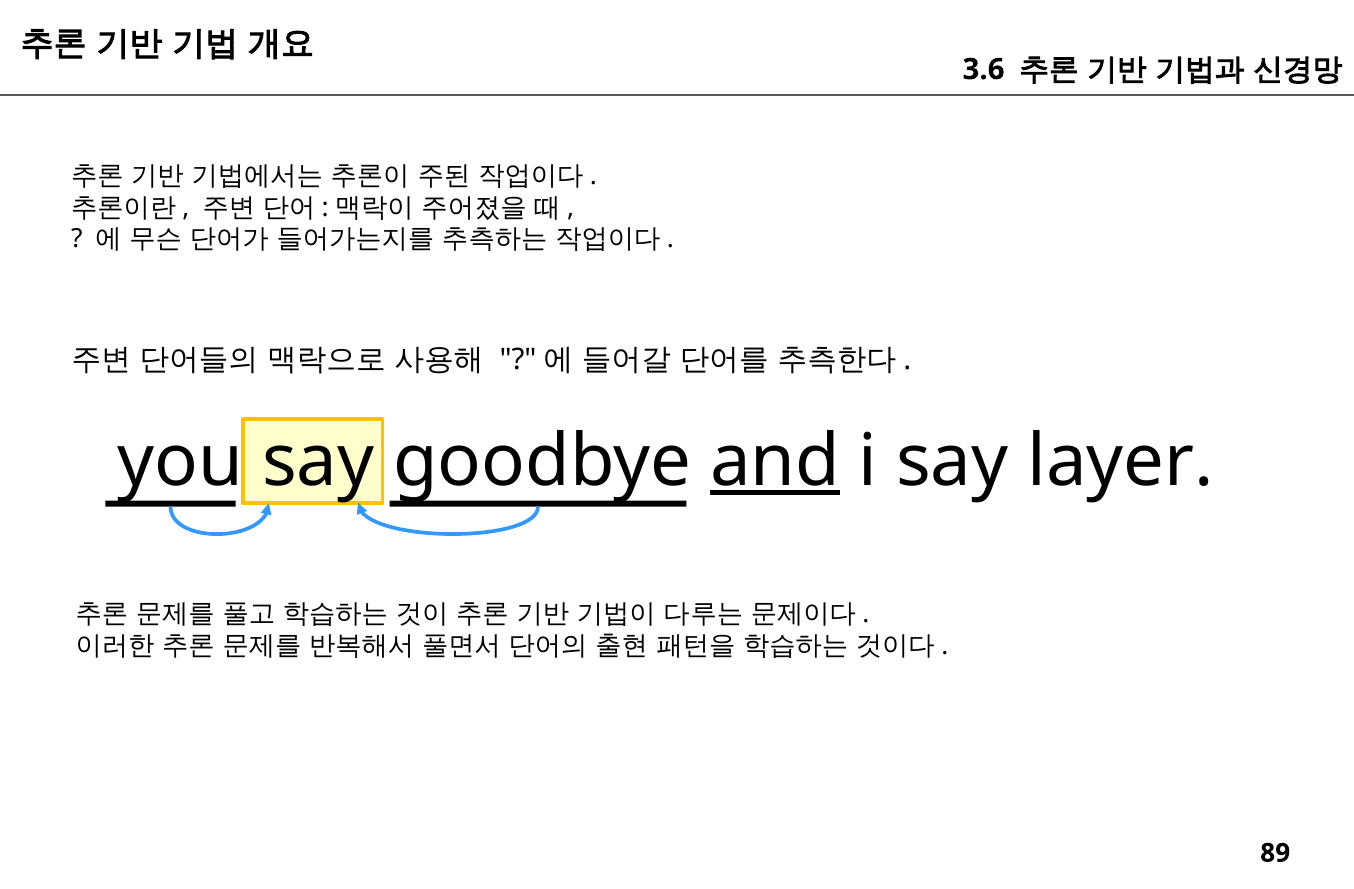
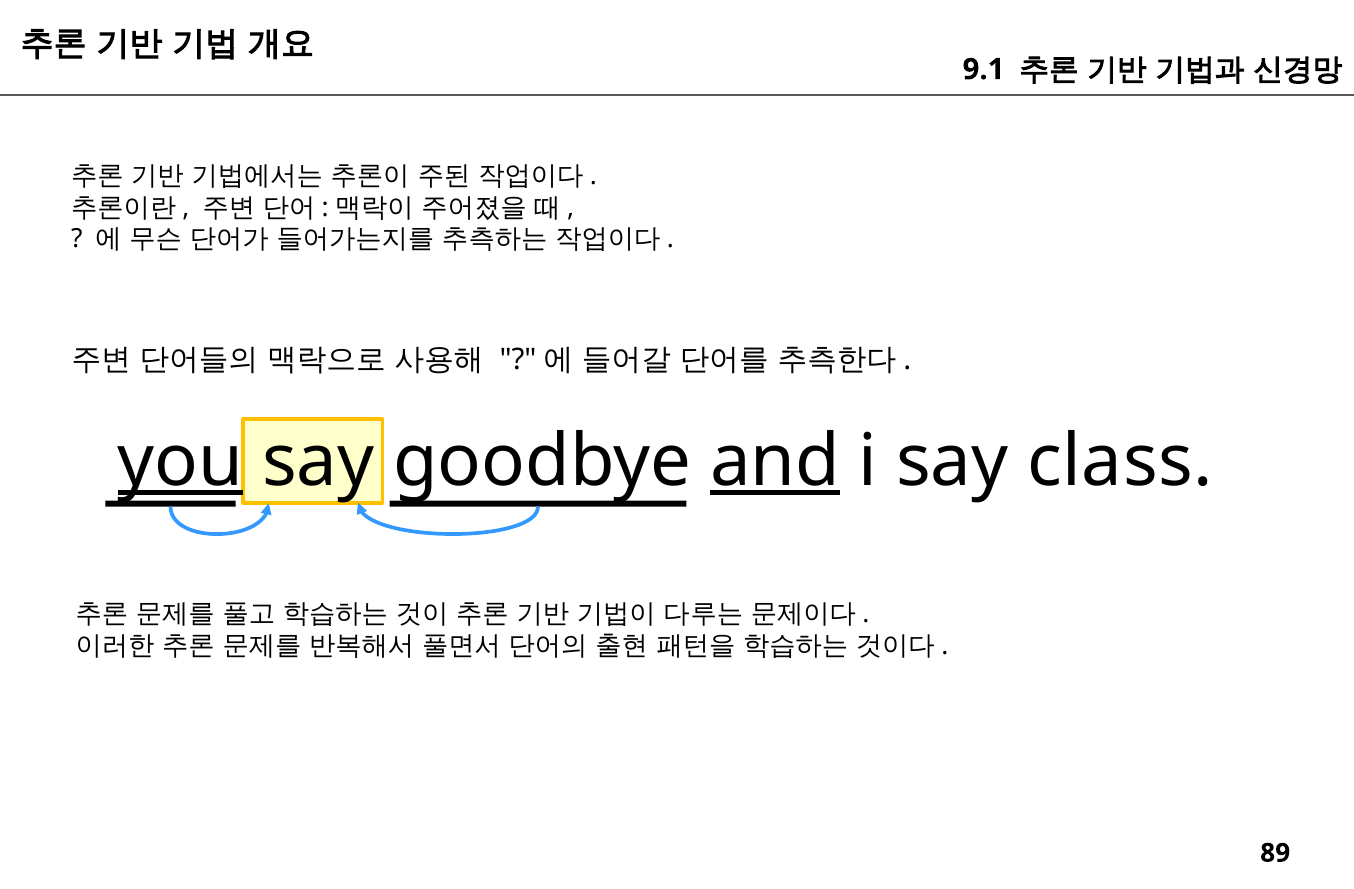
3.6: 3.6 -> 9.1 (984, 69)
you underline: none -> present (181, 461)
layer: layer -> class (1120, 461)
